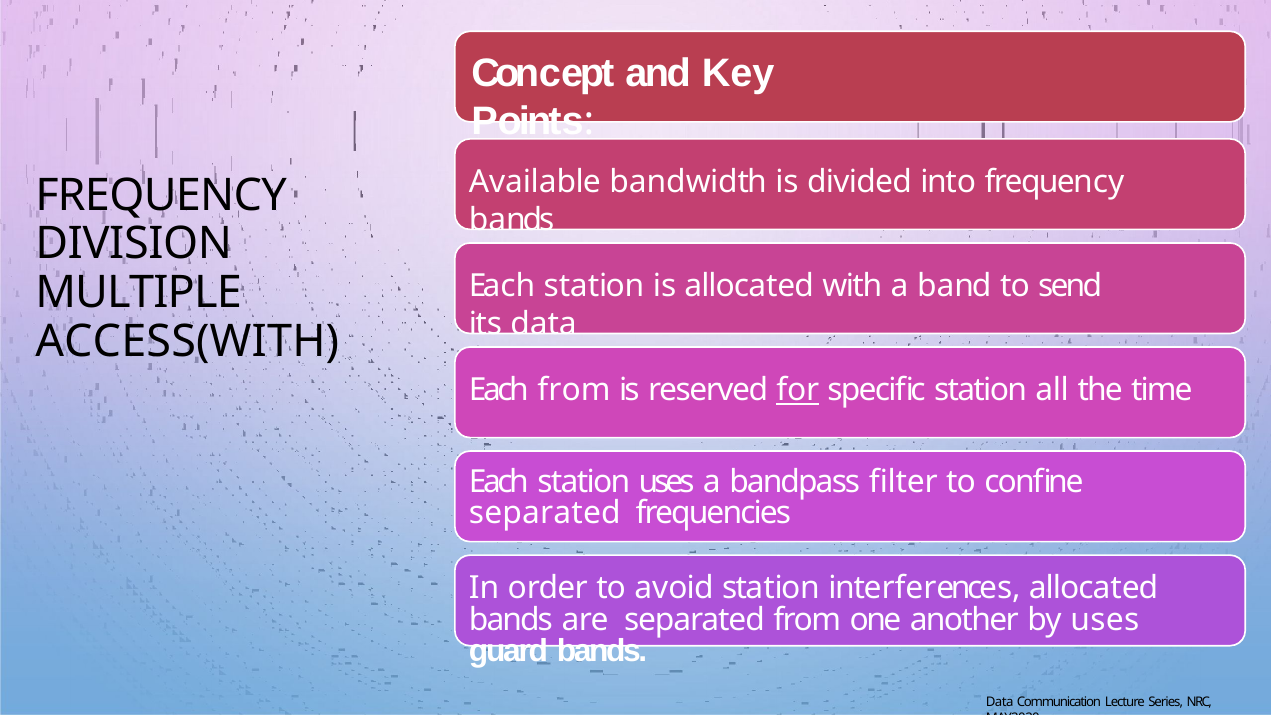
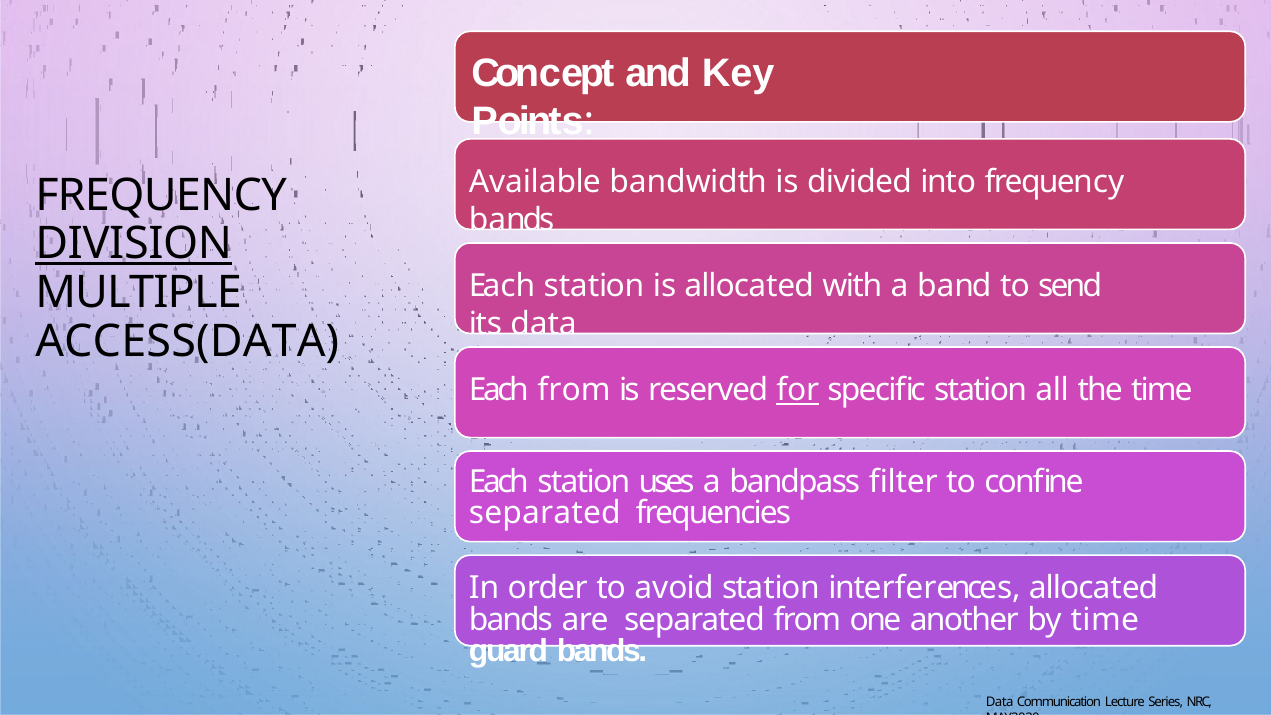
DIVISION underline: none -> present (134, 244)
ACCESS(WITH: ACCESS(WITH -> ACCESS(DATA (187, 341)
by uses: uses -> time (1105, 620)
